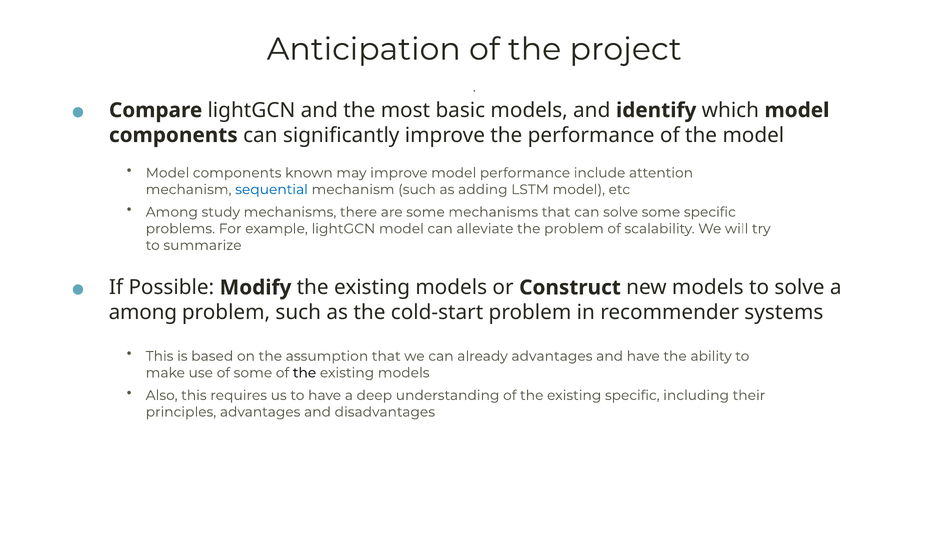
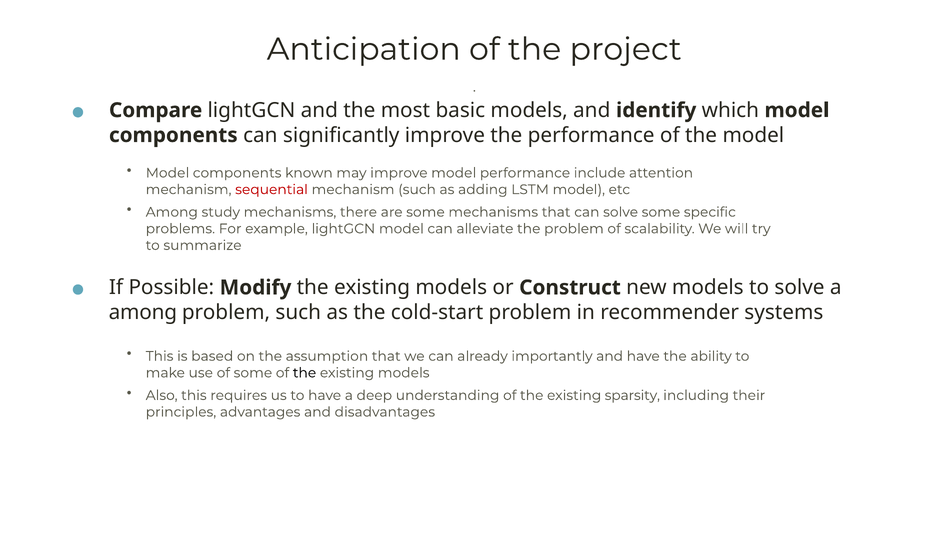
sequential colour: blue -> red (272, 189)
already advantages: advantages -> importantly (552, 356)
existing specific: specific -> sparsity (632, 395)
